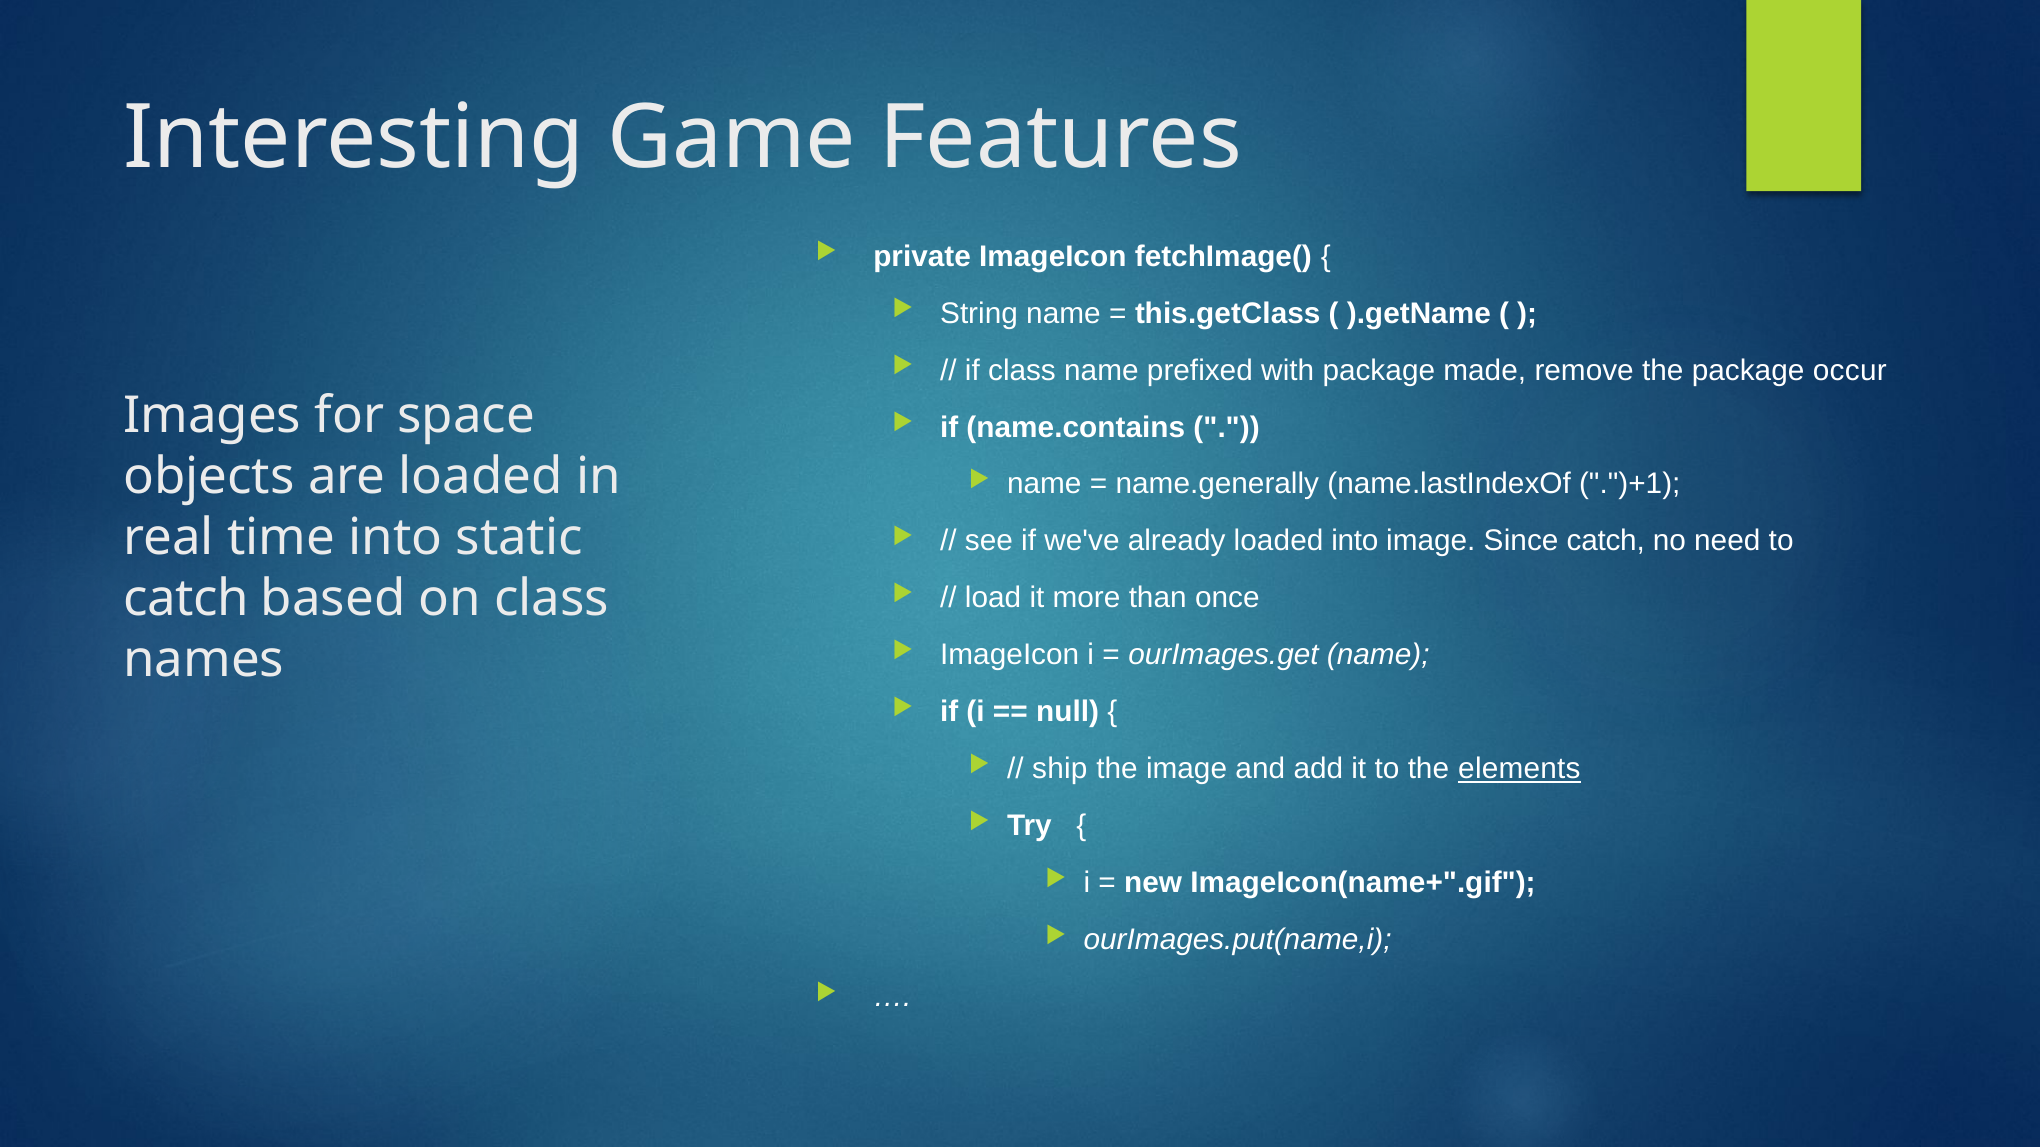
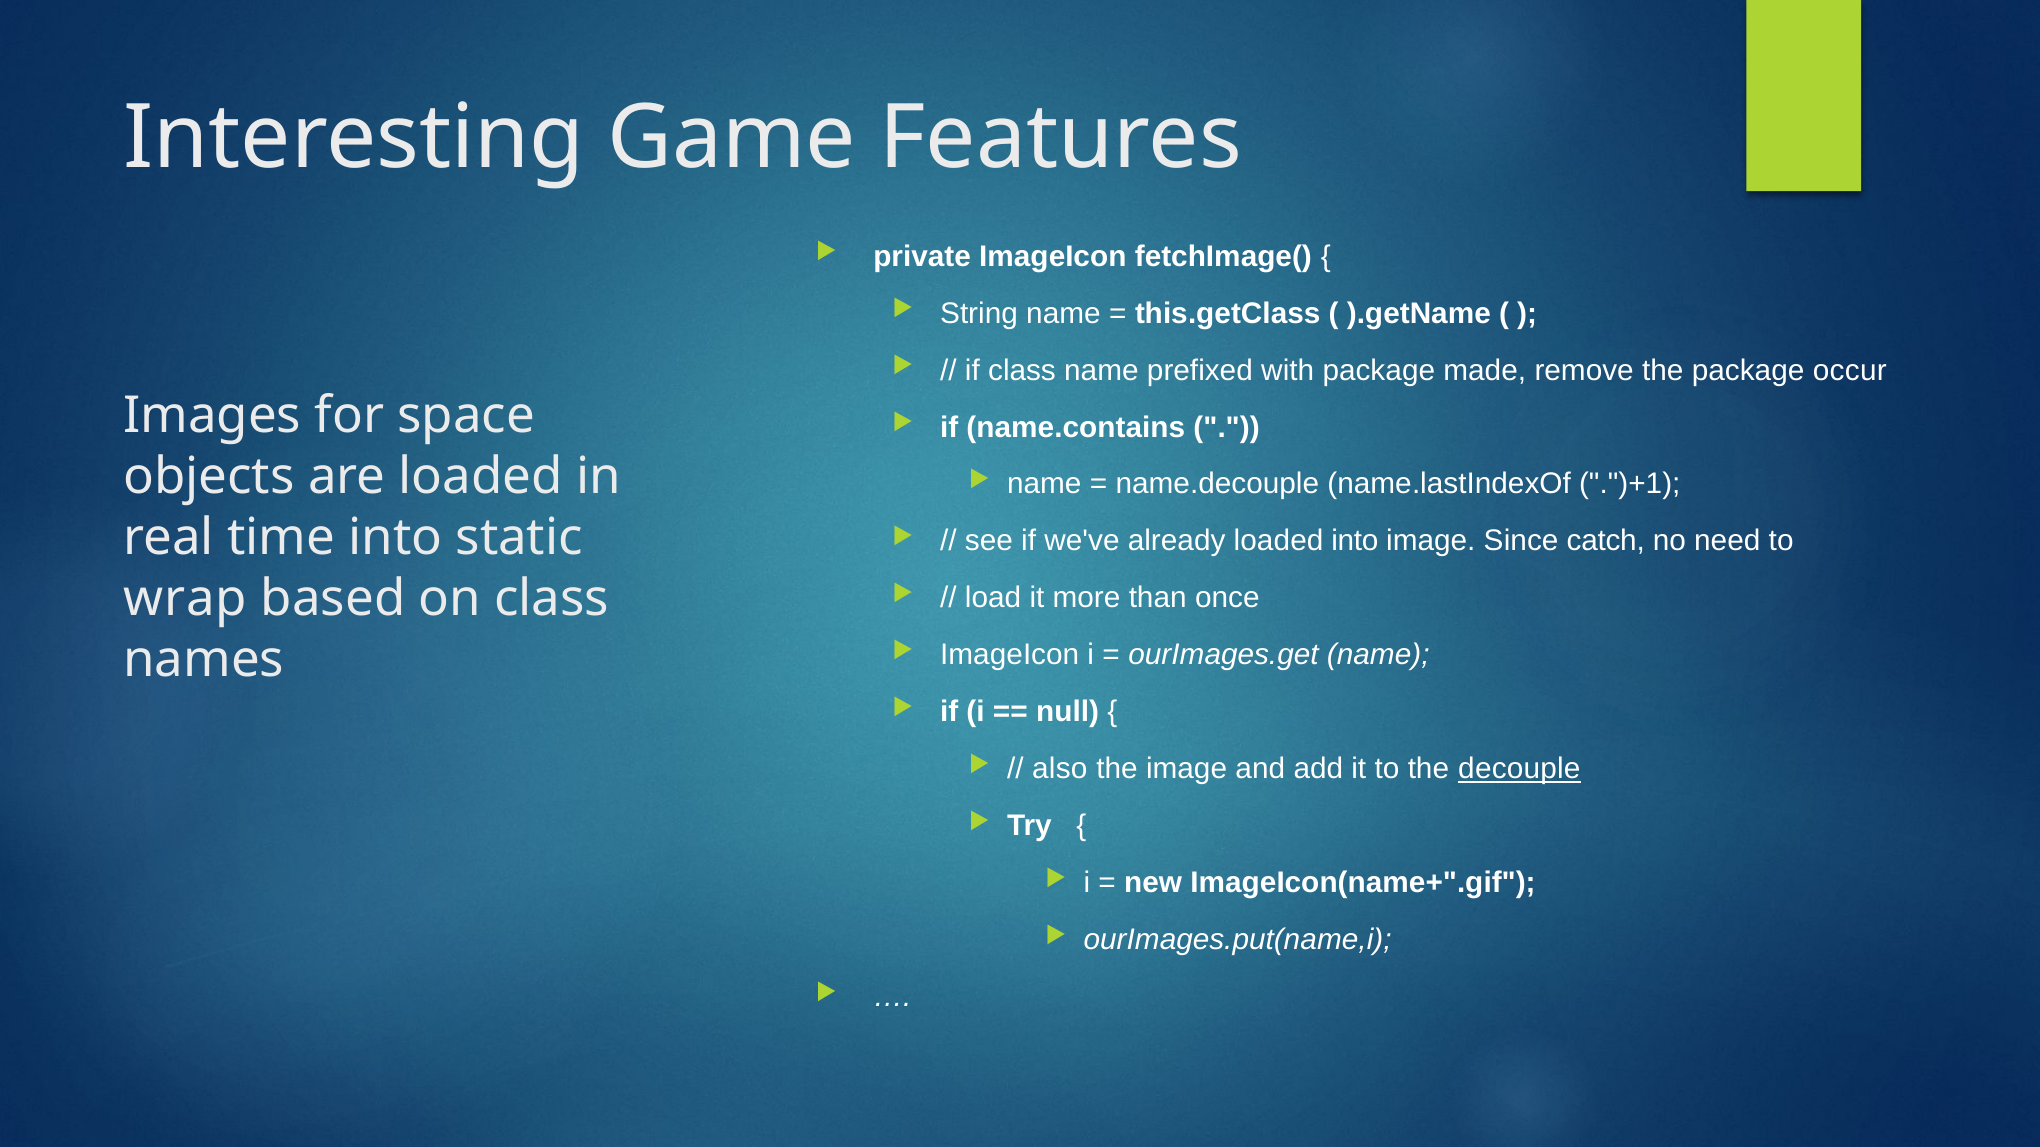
name.generally: name.generally -> name.decouple (1217, 484)
catch: catch -> wrap (185, 599)
ship: ship -> also (1060, 769)
elements: elements -> decouple (1519, 769)
